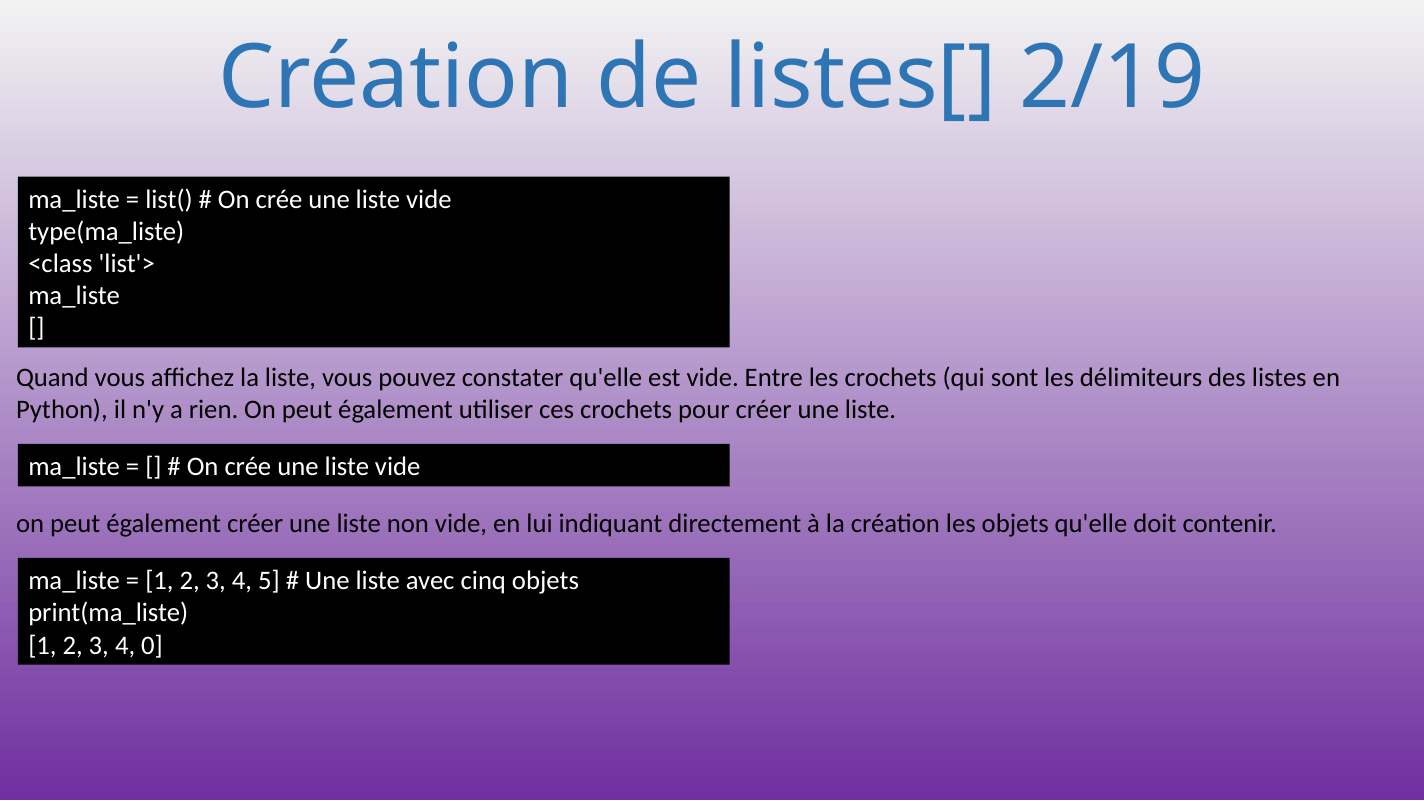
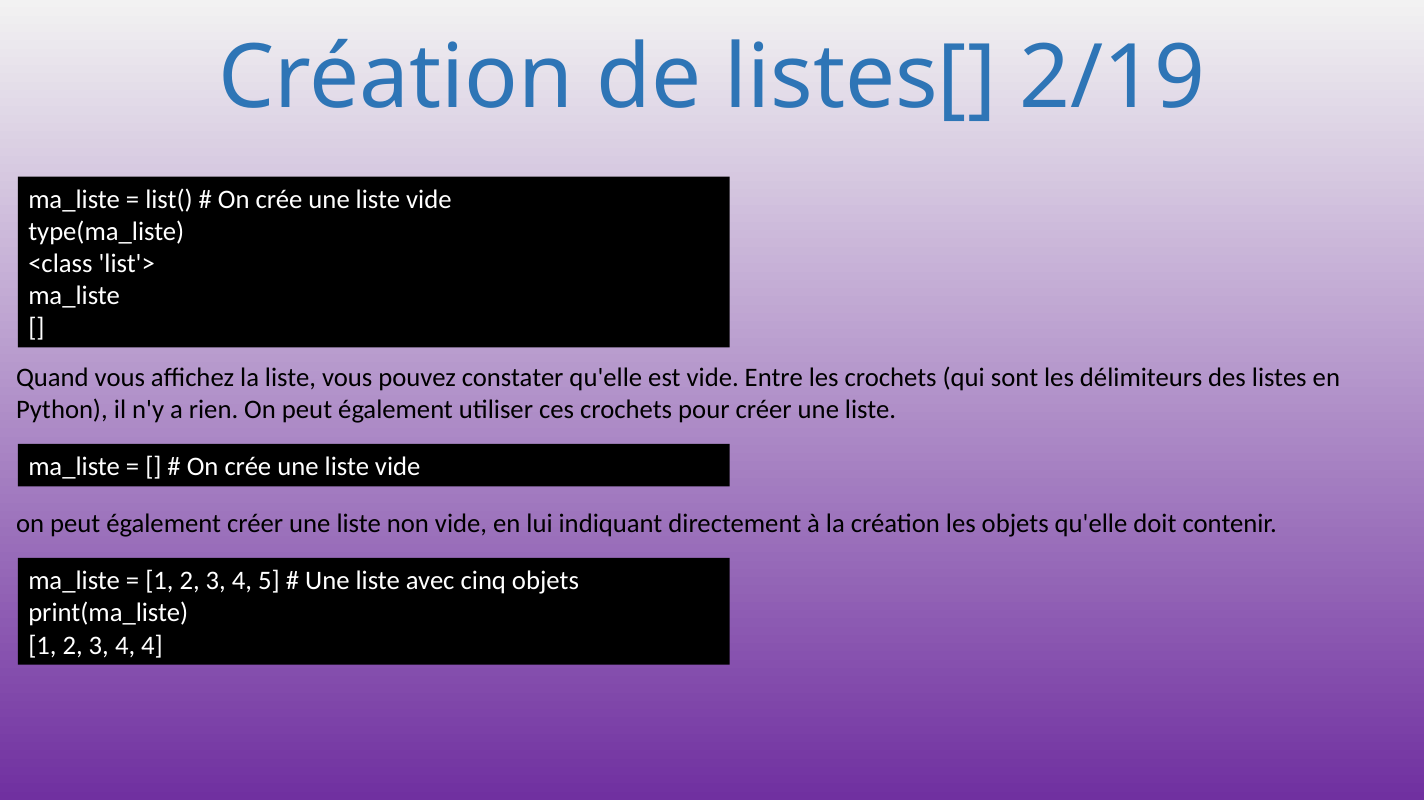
4 0: 0 -> 4 (152, 645)
